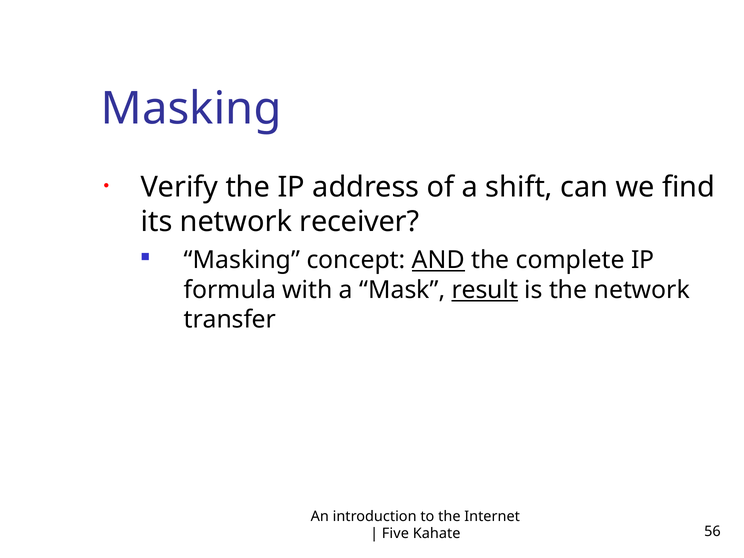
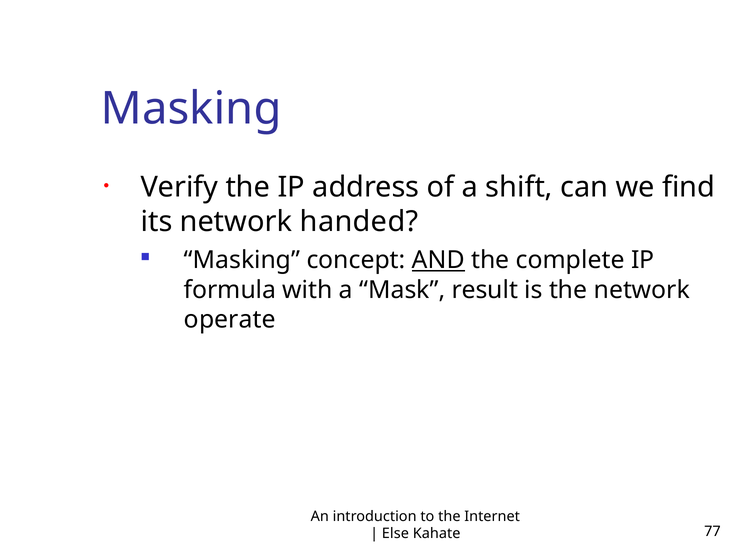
receiver: receiver -> handed (359, 222)
result underline: present -> none (485, 290)
transfer: transfer -> operate (230, 320)
Five: Five -> Else (395, 534)
56: 56 -> 77 (712, 531)
